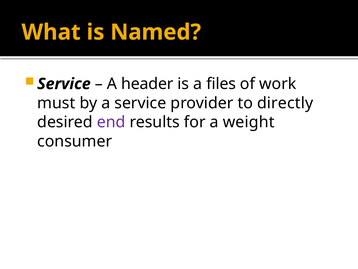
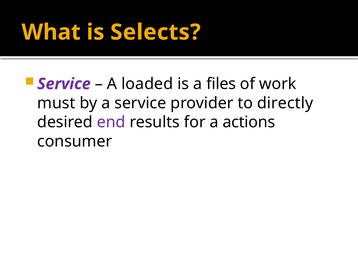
Named: Named -> Selects (155, 32)
Service colour: black -> purple (64, 84)
header: header -> loaded (147, 84)
weight: weight -> actions (249, 122)
